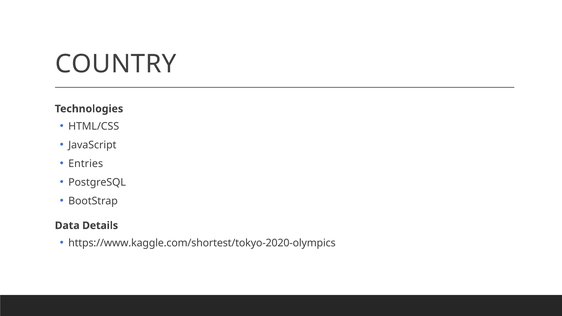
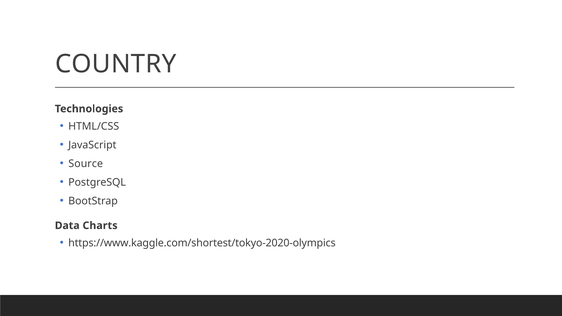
Entries: Entries -> Source (86, 164)
Details: Details -> Charts (100, 226)
